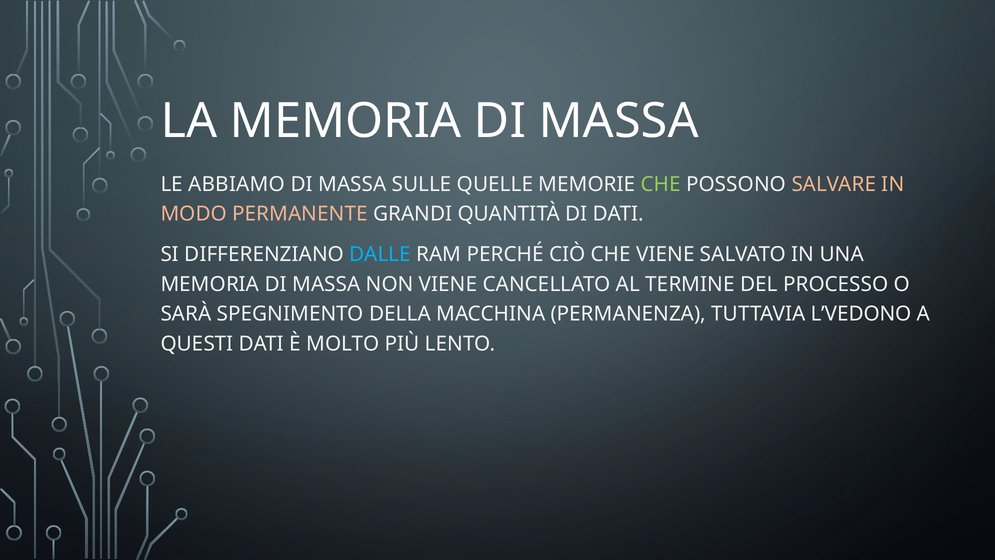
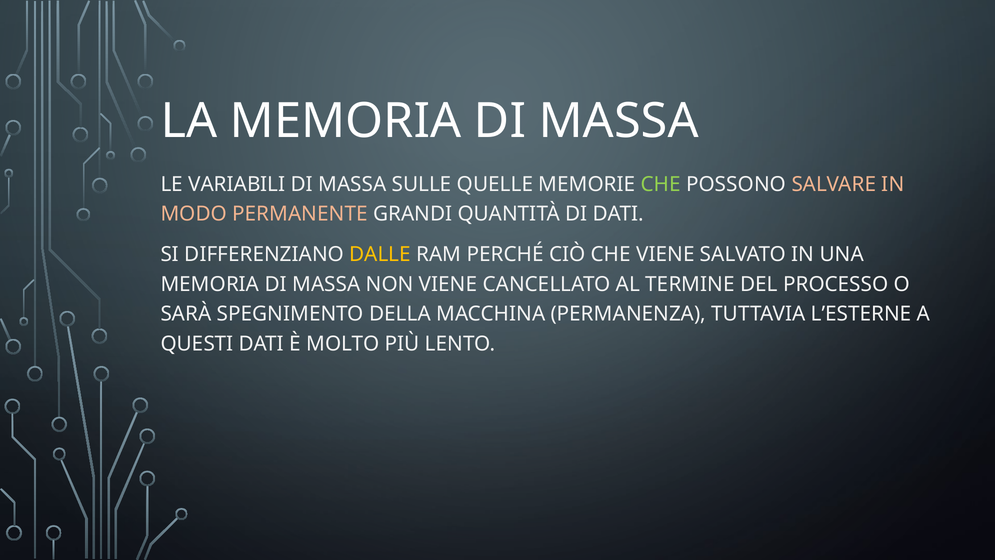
ABBIAMO: ABBIAMO -> VARIABILI (237, 184)
DALLE colour: light blue -> yellow (380, 254)
L’VEDONO: L’VEDONO -> L’ESTERNE (861, 314)
